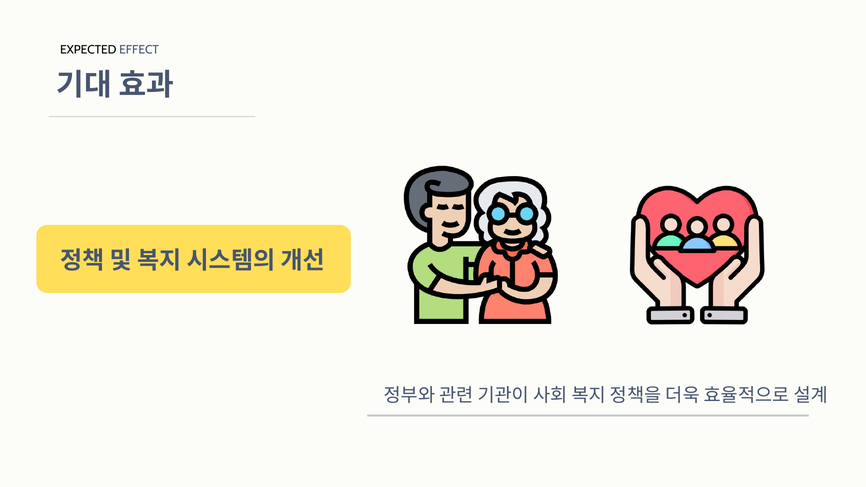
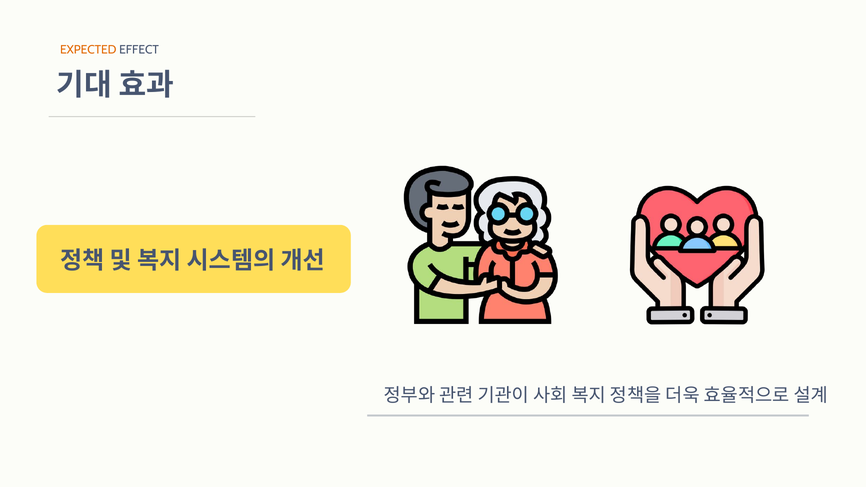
EXPECTED colour: black -> orange (88, 50)
